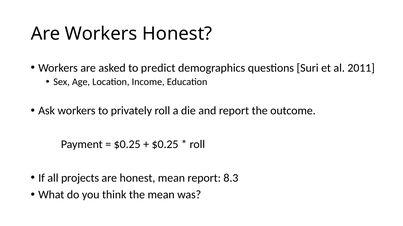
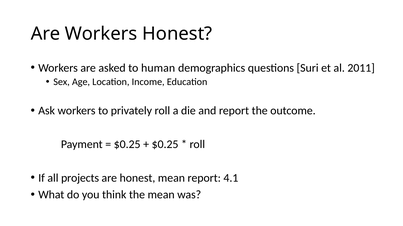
predict: predict -> human (158, 68)
8.3: 8.3 -> 4.1 (231, 178)
